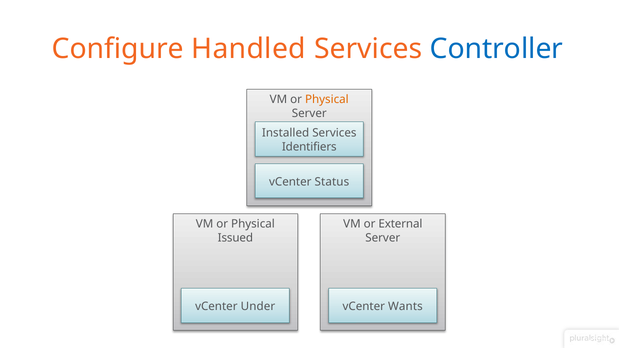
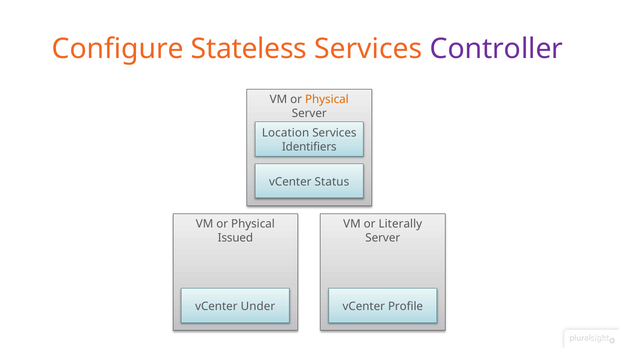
Handled: Handled -> Stateless (249, 49)
Controller colour: blue -> purple (496, 49)
Installed: Installed -> Location (286, 133)
External: External -> Literally (400, 224)
Wants: Wants -> Profile (406, 306)
